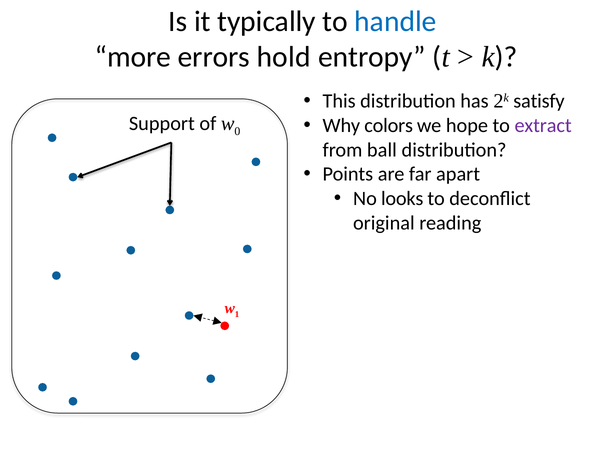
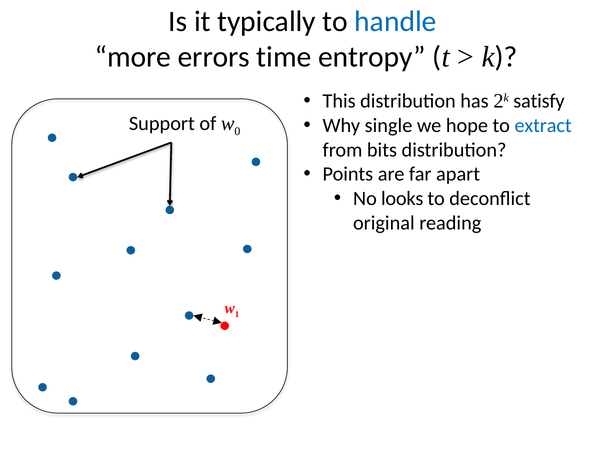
hold: hold -> time (284, 57)
colors: colors -> single (389, 125)
extract colour: purple -> blue (543, 125)
ball: ball -> bits (382, 150)
